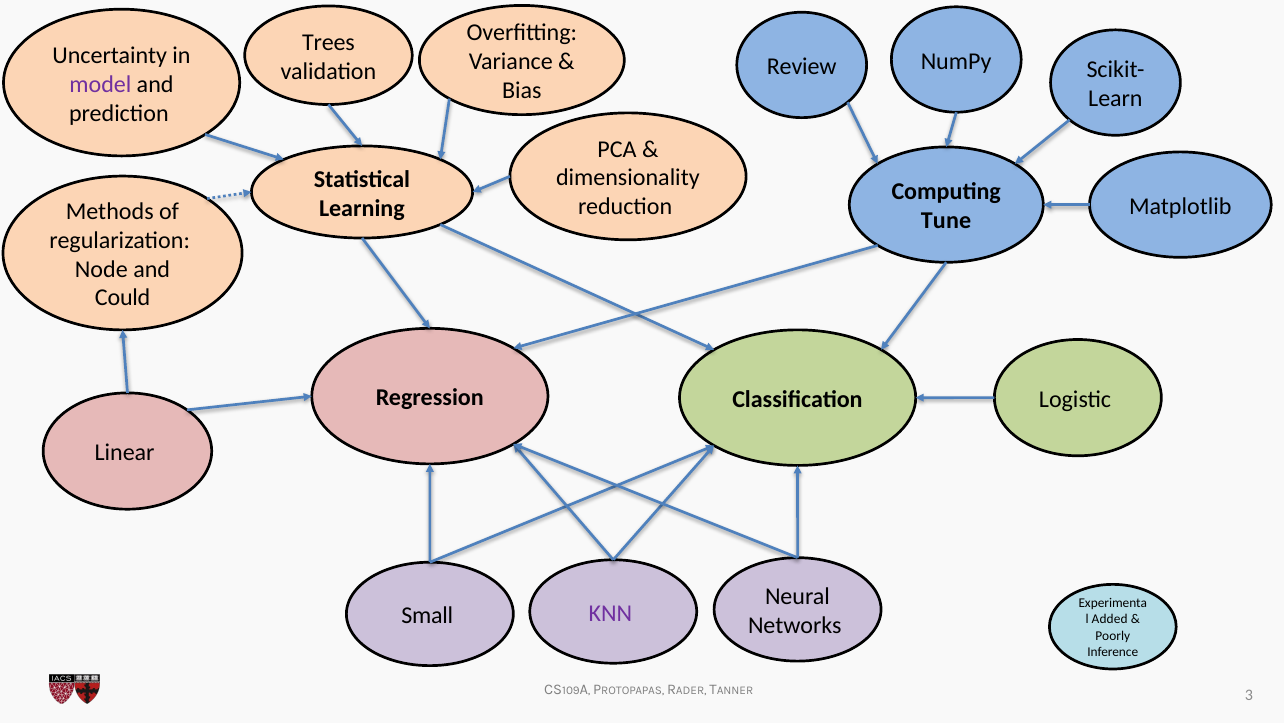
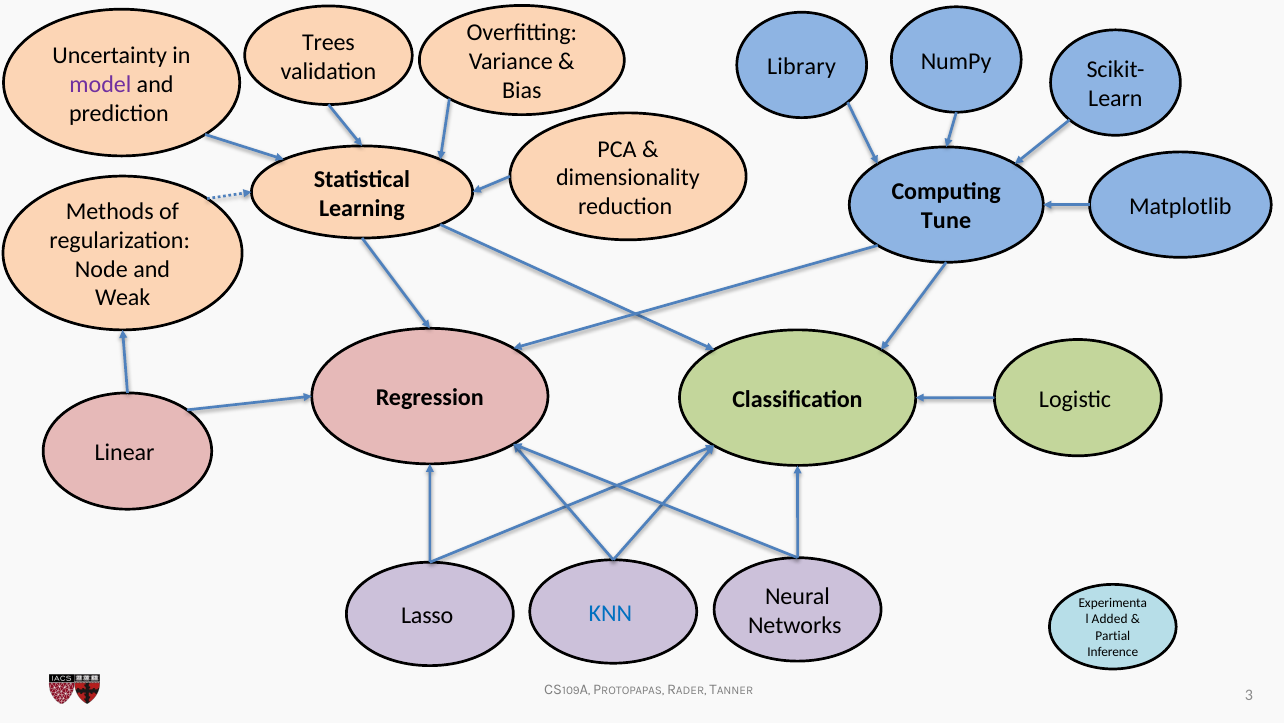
Review: Review -> Library (801, 67)
Could: Could -> Weak (123, 298)
KNN colour: purple -> blue (610, 613)
Small: Small -> Lasso (427, 615)
Poorly: Poorly -> Partial (1113, 635)
